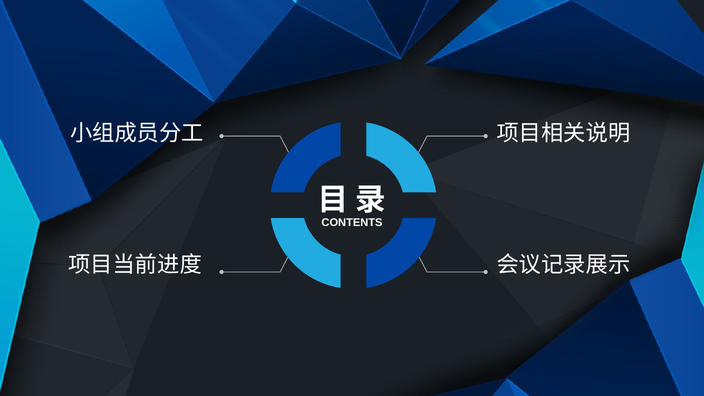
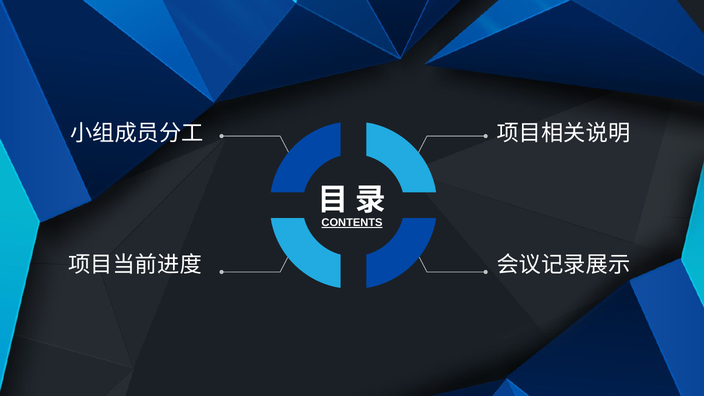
CONTENTS underline: none -> present (352, 223)
